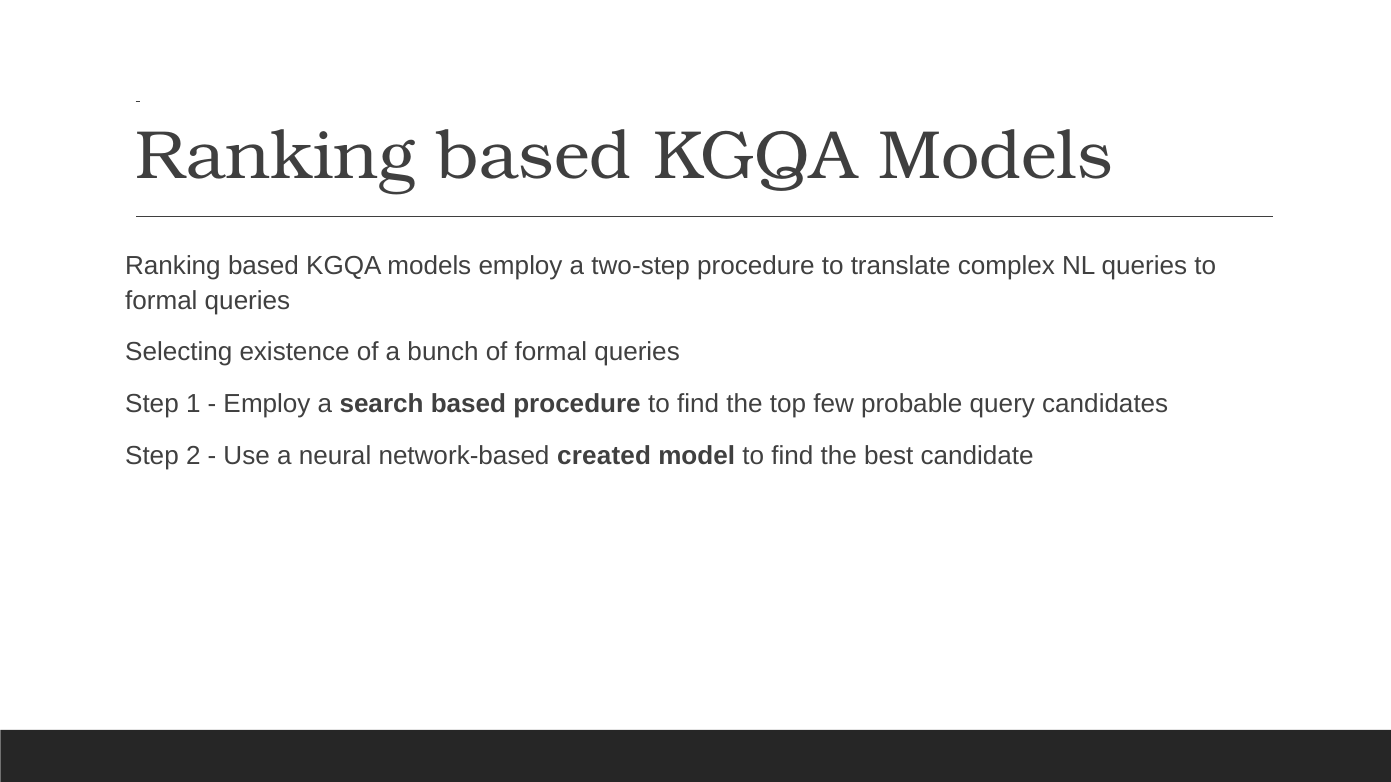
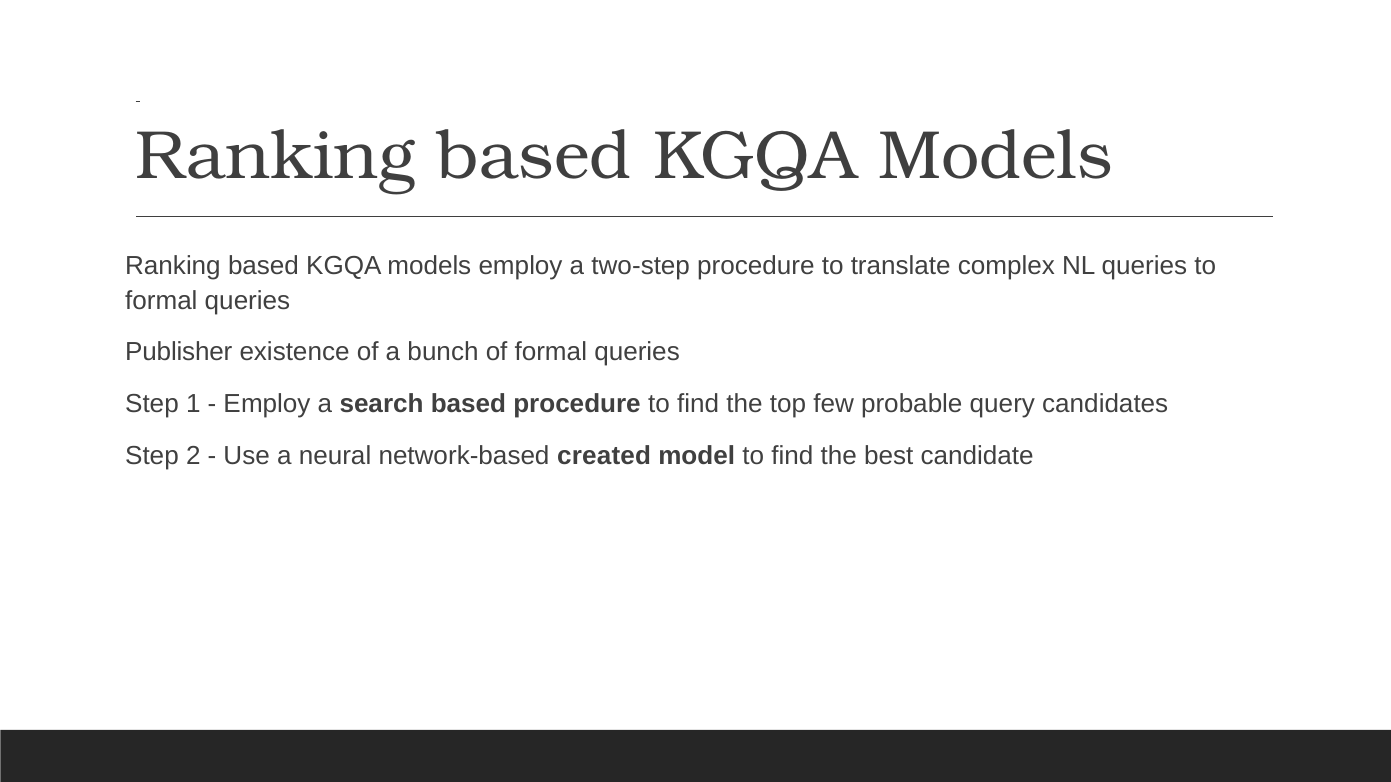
Selecting: Selecting -> Publisher (179, 353)
